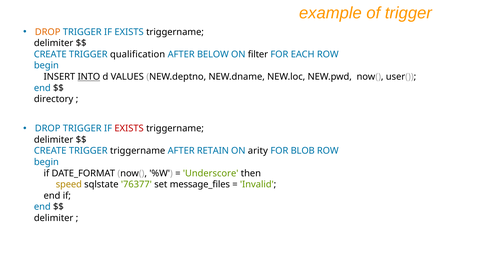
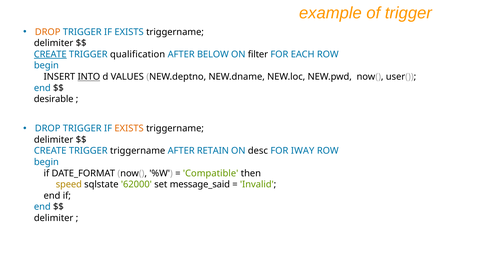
CREATE underline: none -> present (50, 54)
directory: directory -> desirable (54, 99)
EXISTS colour: red -> orange (129, 129)
arity: arity -> desc (258, 151)
BLOB: BLOB -> IWAY (303, 151)
Underscore: Underscore -> Compatible (211, 173)
76377: 76377 -> 62000 (136, 185)
message_files: message_files -> message_said (200, 185)
